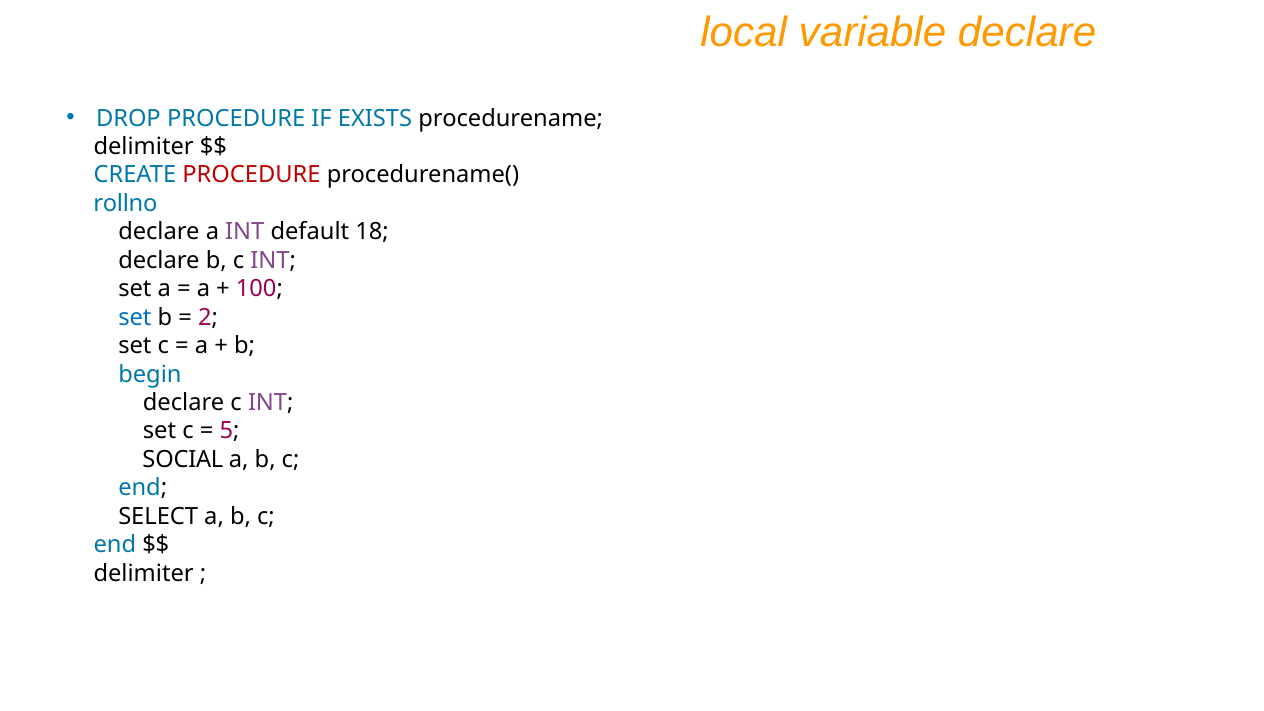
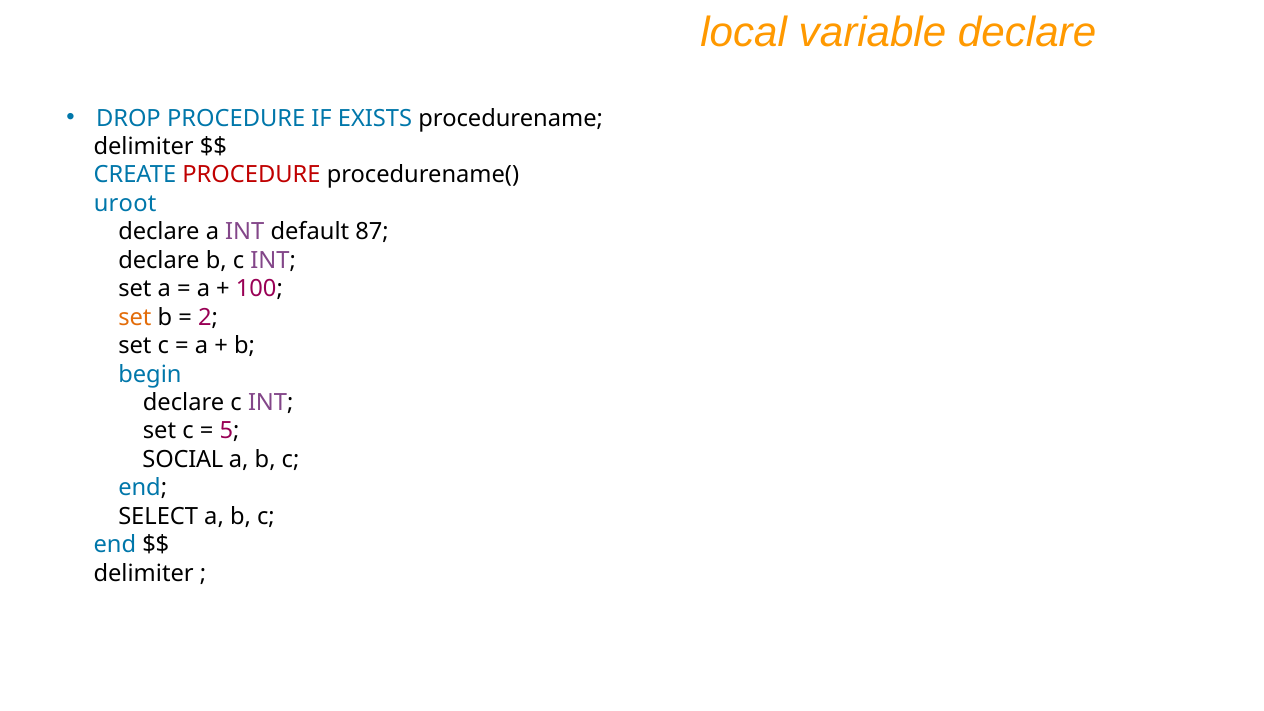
rollno: rollno -> uroot (125, 204)
18: 18 -> 87 (372, 232)
set colour: blue -> orange (135, 317)
